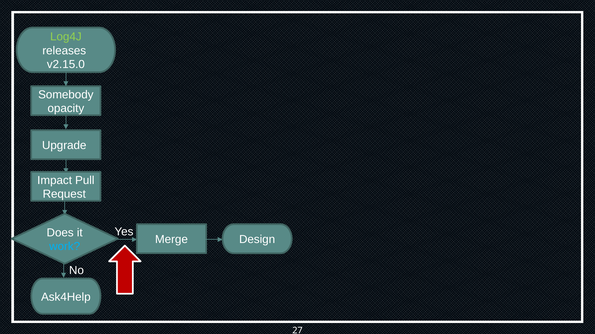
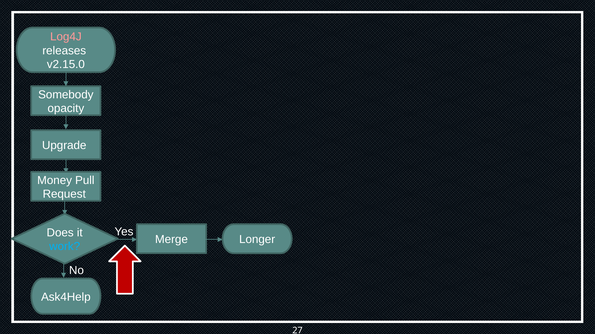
Log4J colour: light green -> pink (66, 37)
Impact: Impact -> Money (55, 181)
Design: Design -> Longer (257, 240)
